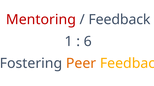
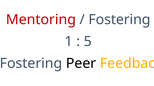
Feedback: Feedback -> Fostering (119, 20)
6: 6 -> 5 (88, 42)
Peer colour: orange -> black (81, 64)
